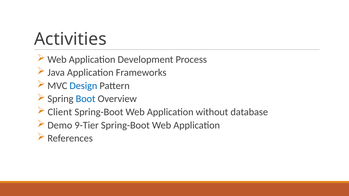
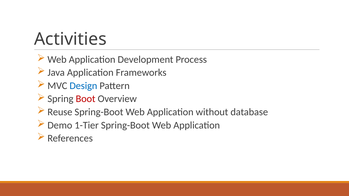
Boot colour: blue -> red (86, 99)
Client: Client -> Reuse (60, 112)
9-Tier: 9-Tier -> 1-Tier (87, 125)
